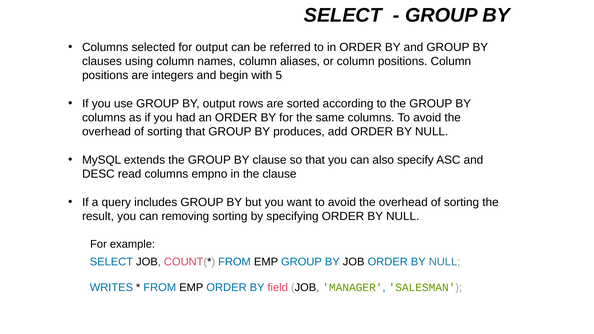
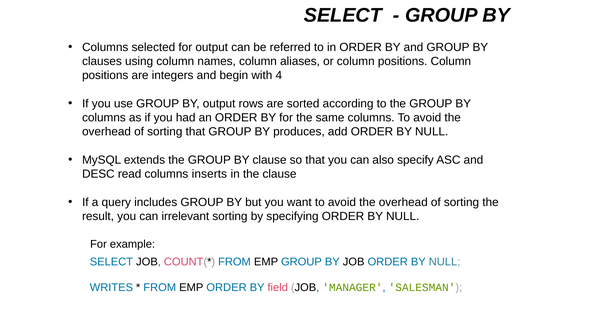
5: 5 -> 4 (279, 75)
empno: empno -> inserts (209, 174)
removing: removing -> irrelevant (185, 216)
